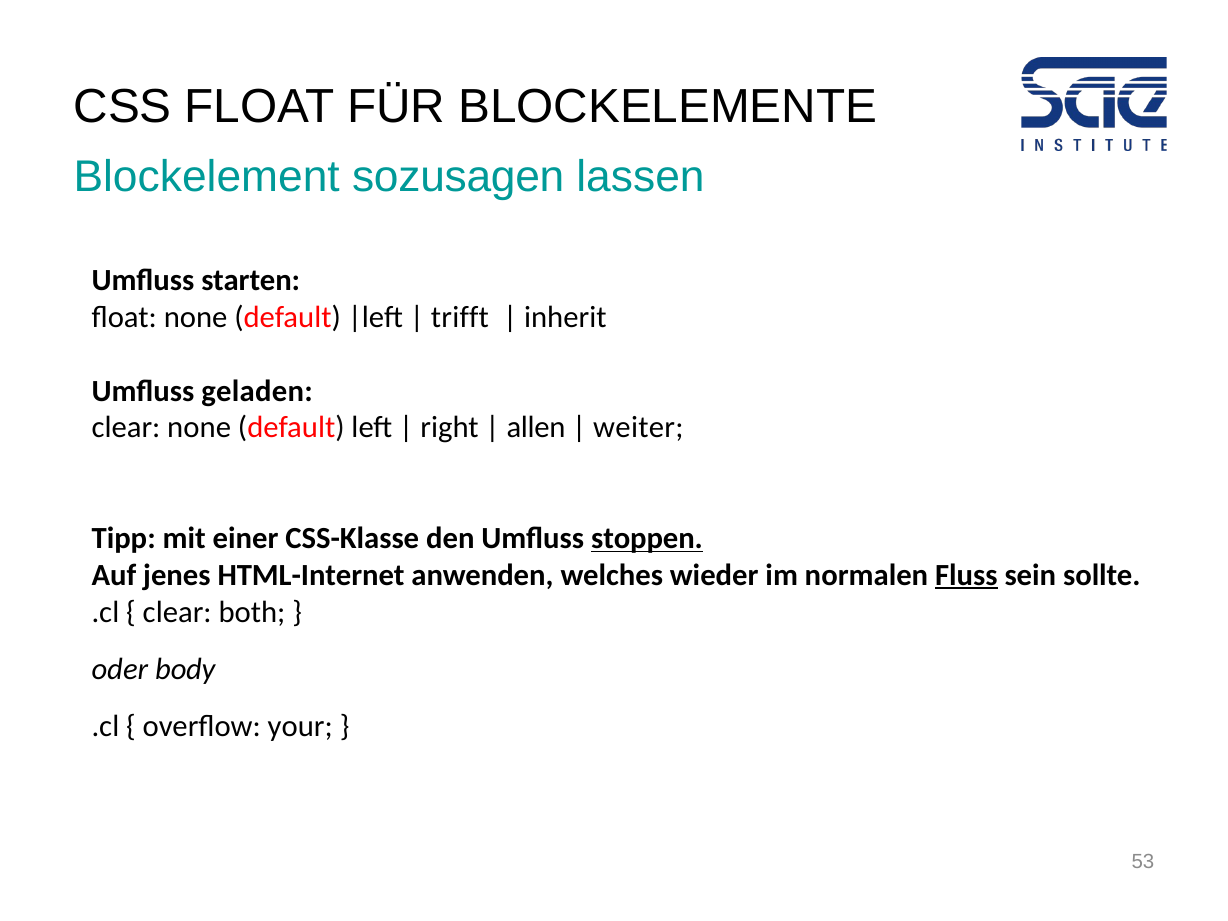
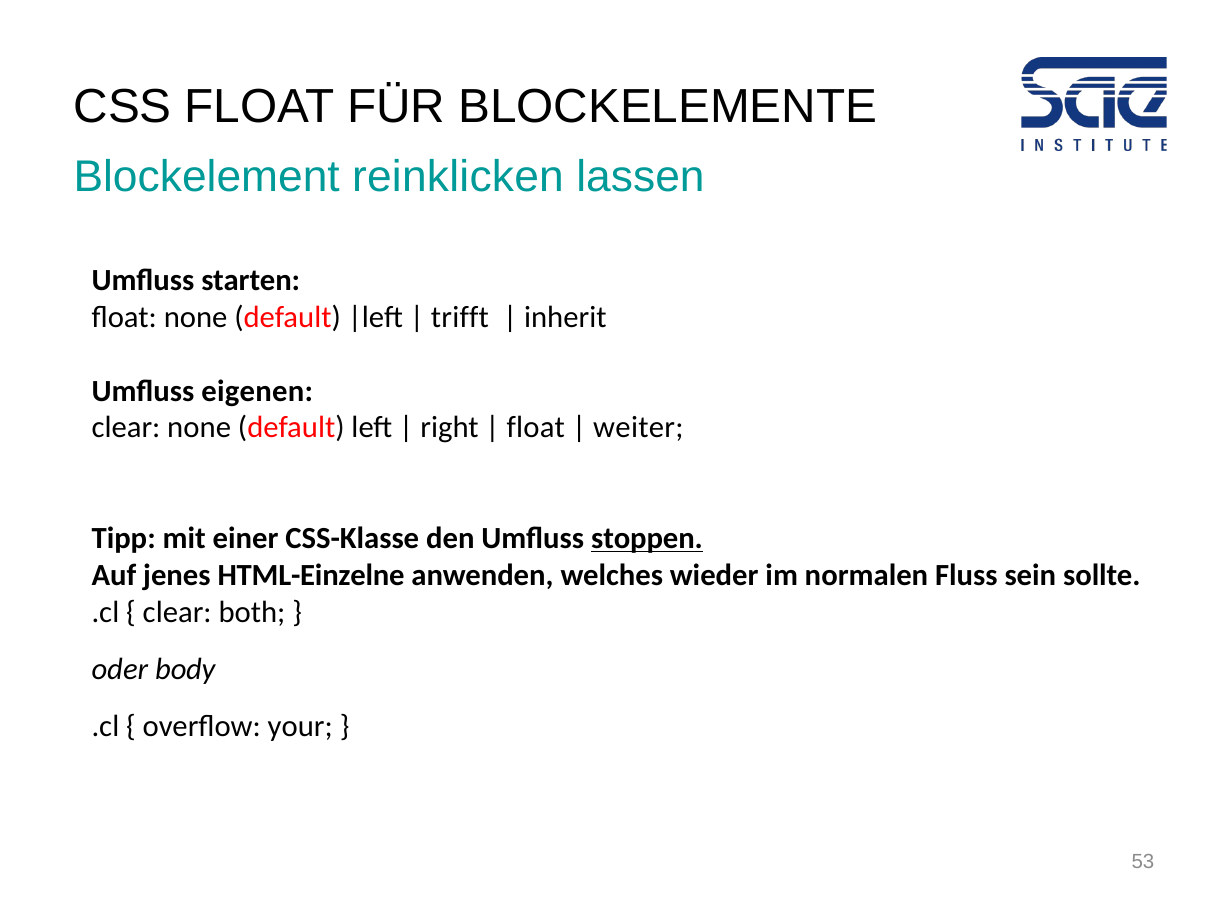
sozusagen: sozusagen -> reinklicken (458, 177)
geladen: geladen -> eigenen (257, 391)
allen: allen -> float (536, 428)
HTML-Internet: HTML-Internet -> HTML-Einzelne (311, 575)
Fluss underline: present -> none (966, 575)
